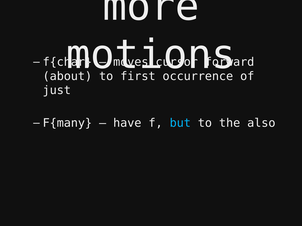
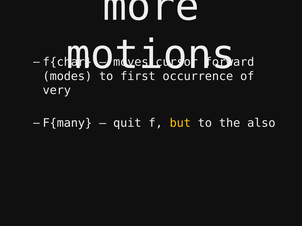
about: about -> modes (67, 76)
just: just -> very (57, 90)
have: have -> quit (127, 123)
but colour: light blue -> yellow (180, 123)
